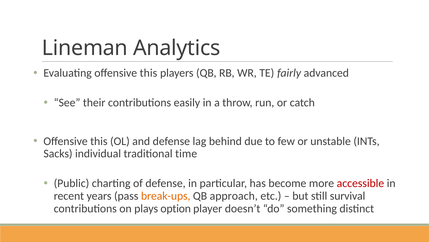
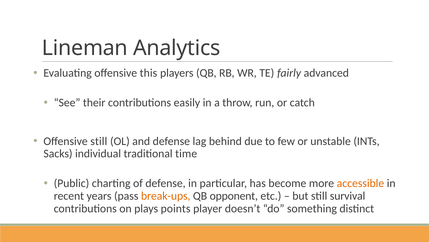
this: this -> still (99, 141)
accessible colour: red -> orange (360, 183)
approach: approach -> opponent (234, 195)
option: option -> points (176, 208)
